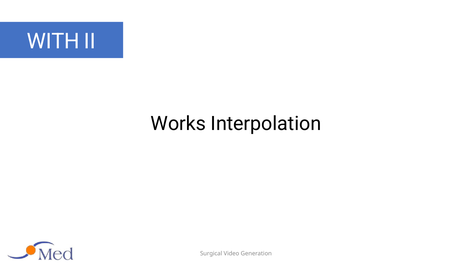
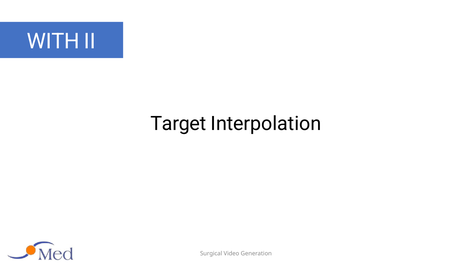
Works: Works -> Target (178, 123)
